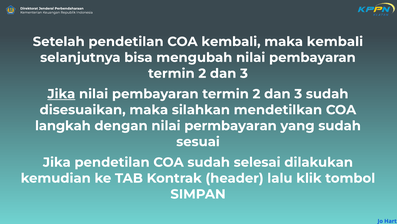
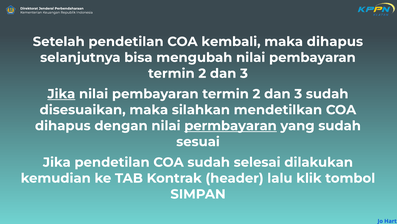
maka kembali: kembali -> dihapus (335, 41)
langkah: langkah -> dihapus (63, 125)
permbayaran underline: none -> present (231, 125)
